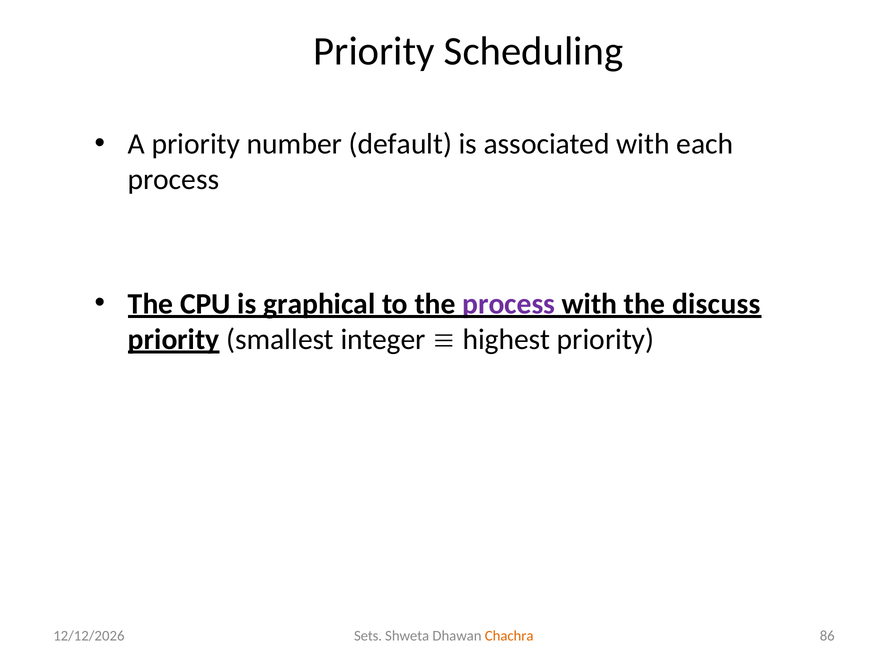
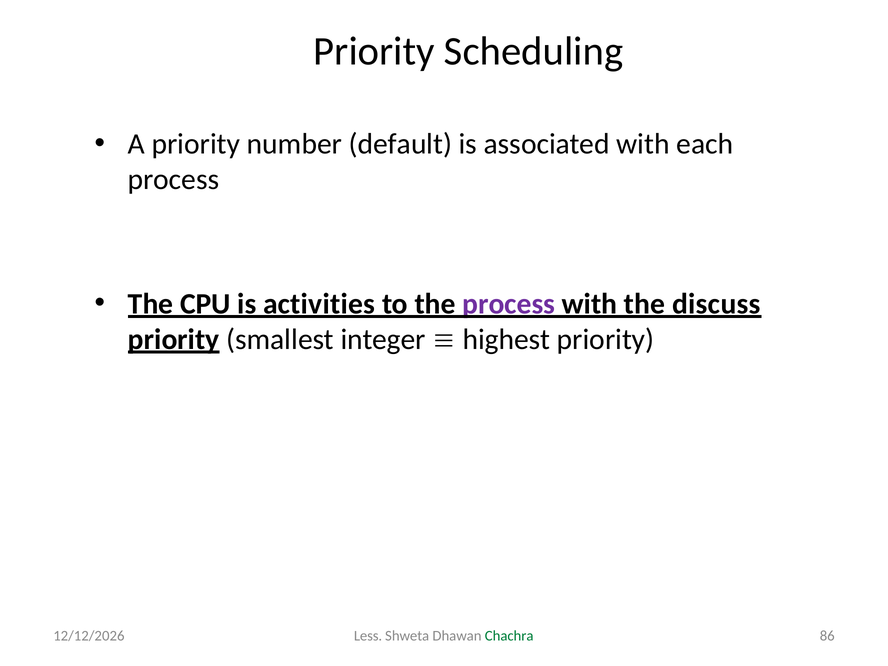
graphical: graphical -> activities (319, 304)
Sets: Sets -> Less (368, 636)
Chachra colour: orange -> green (509, 636)
